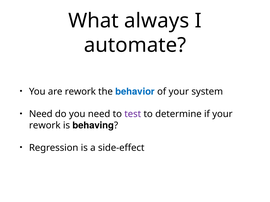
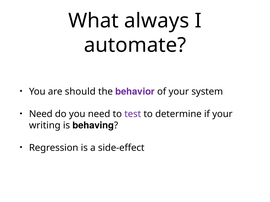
are rework: rework -> should (80, 92)
behavior colour: blue -> purple (135, 92)
rework: rework -> writing (45, 126)
